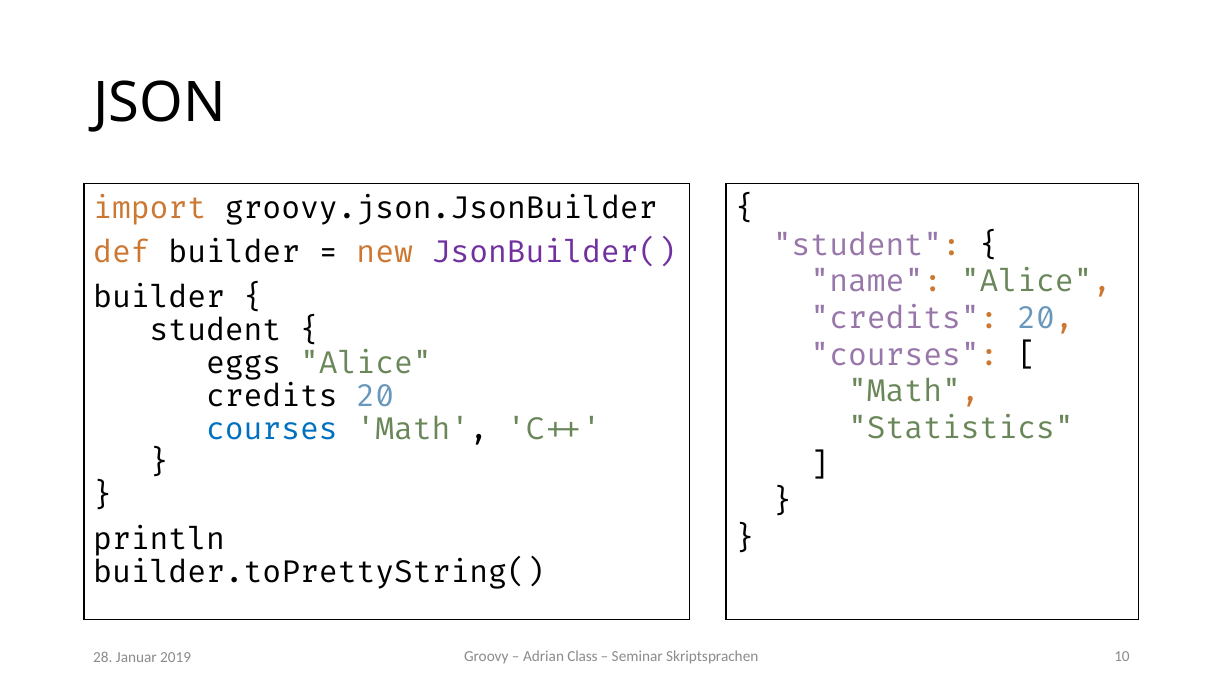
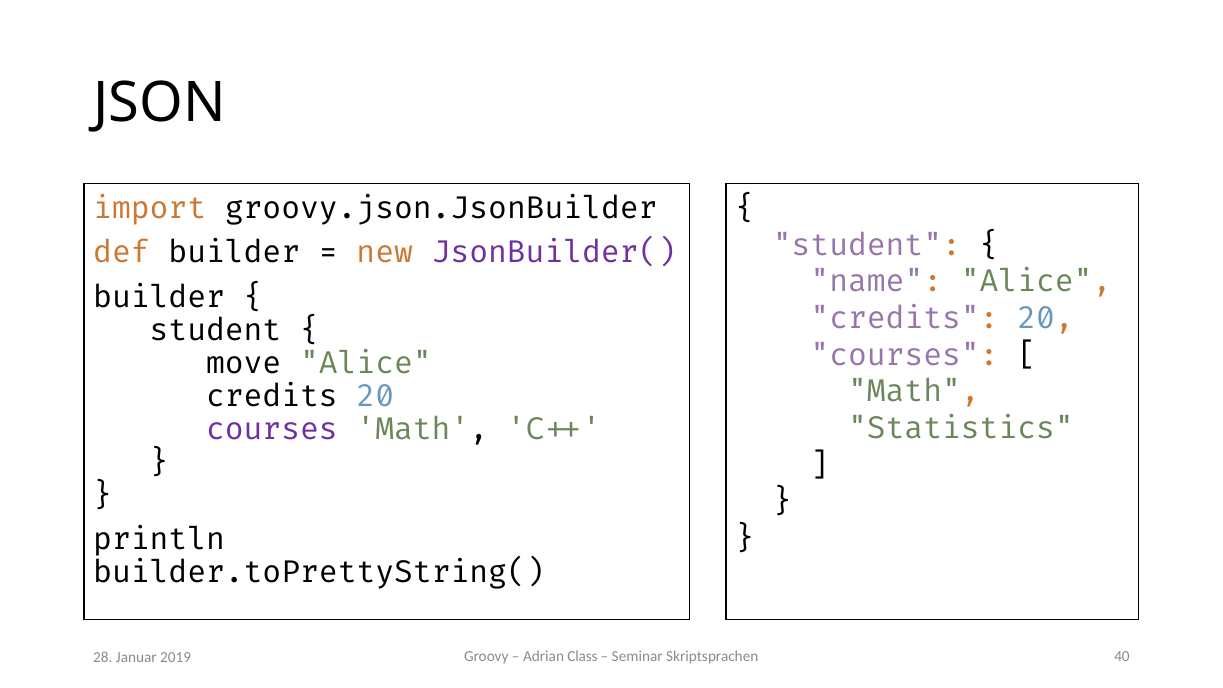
eggs: eggs -> move (244, 363)
courses colour: blue -> purple (272, 429)
10: 10 -> 40 (1122, 657)
